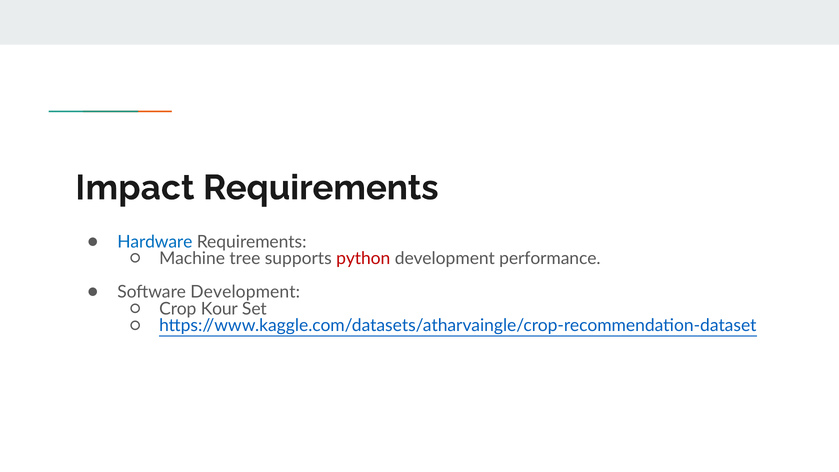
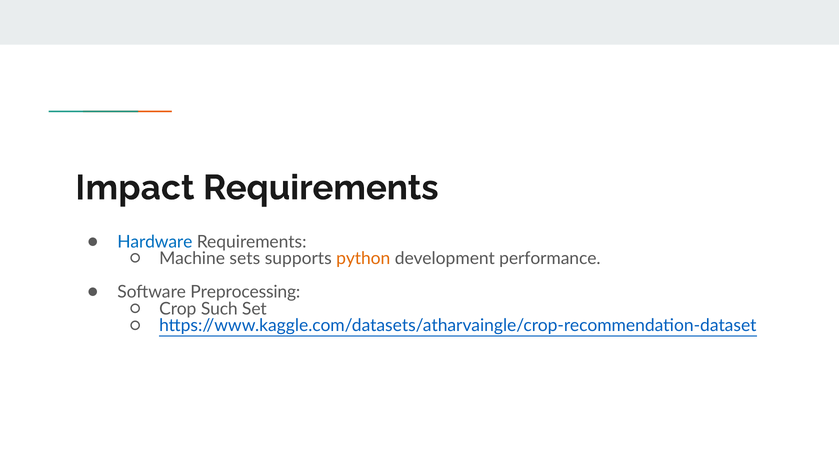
tree: tree -> sets (245, 259)
python colour: red -> orange (363, 259)
Software Development: Development -> Preprocessing (245, 292)
Kour: Kour -> Such (219, 309)
